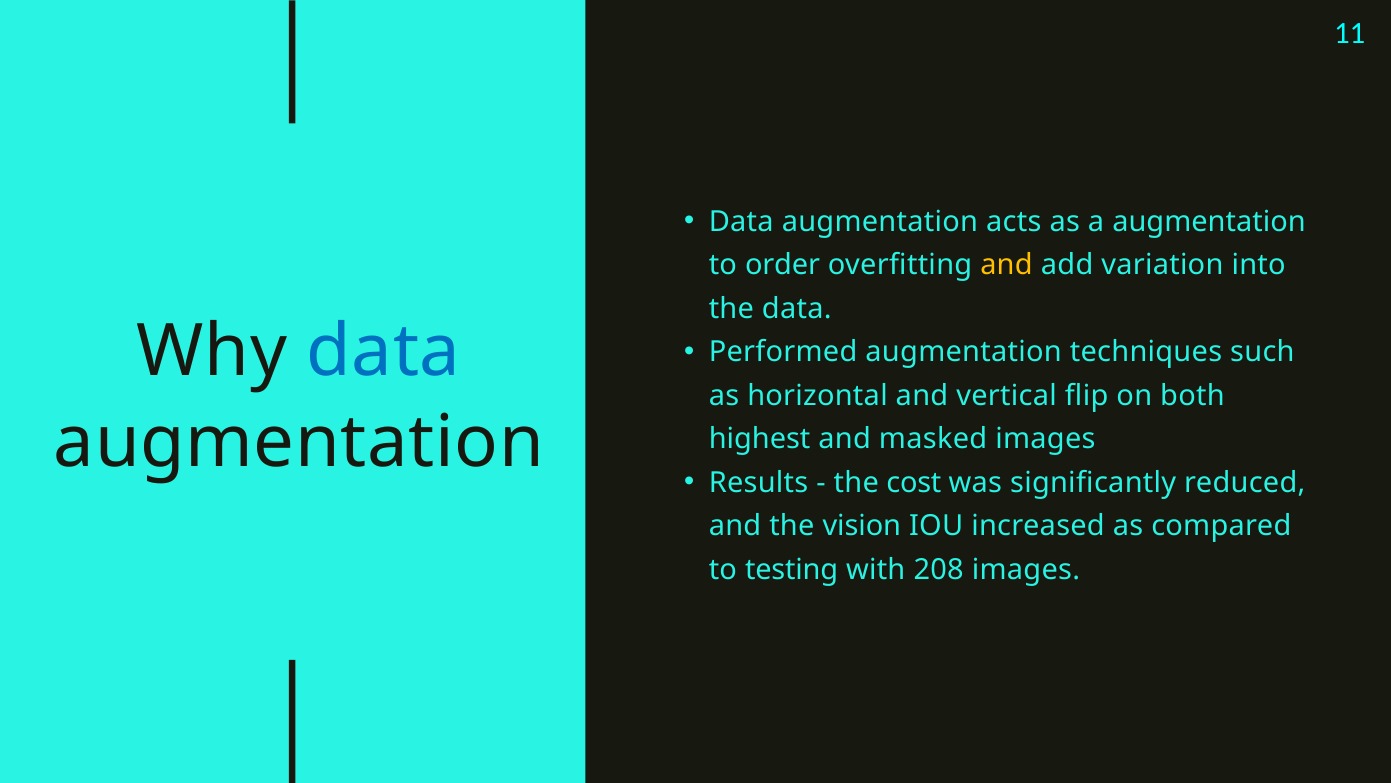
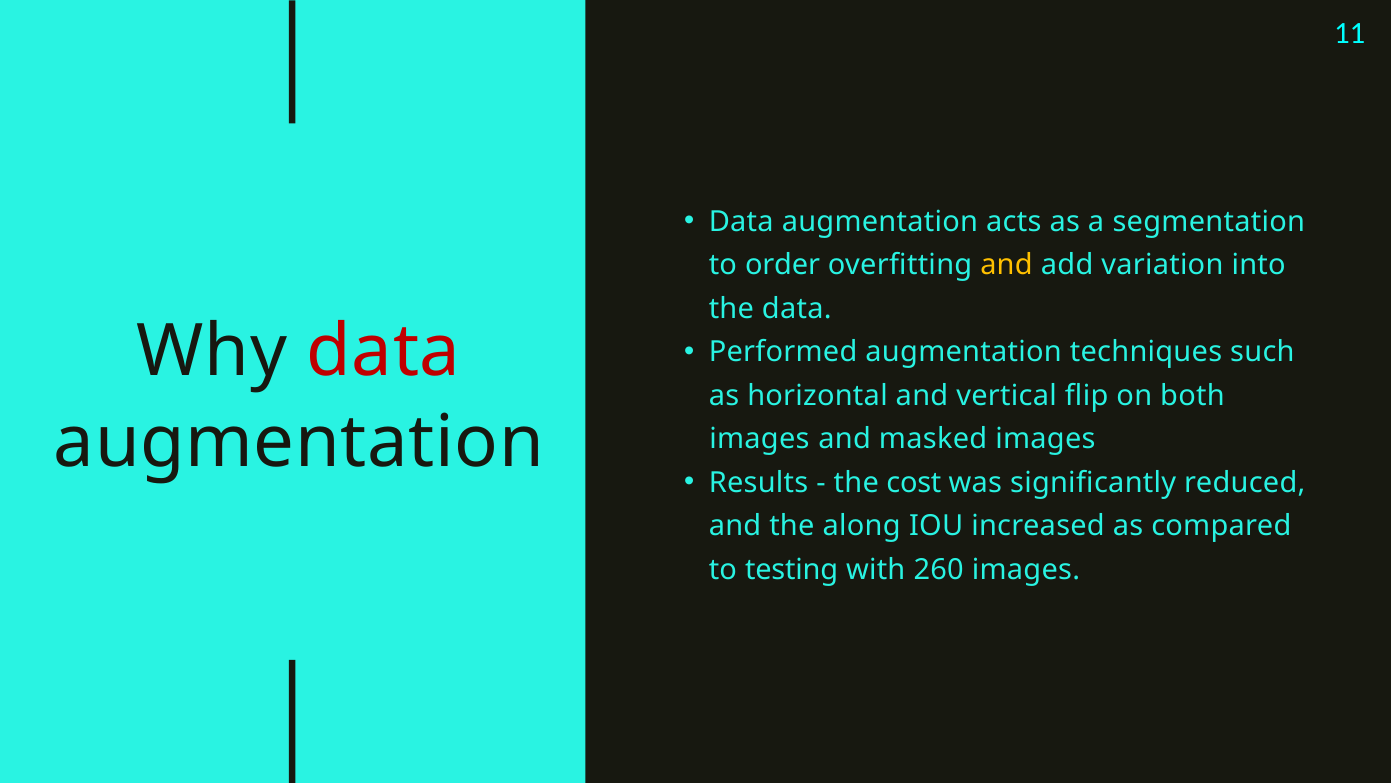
a augmentation: augmentation -> segmentation (1209, 222)
data colour: blue -> red (384, 351)
highest: highest -> images (759, 439)
vision: vision -> along (862, 526)
208: 208 -> 260 (939, 569)
